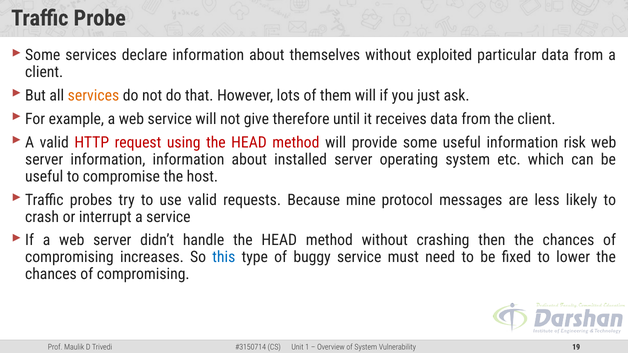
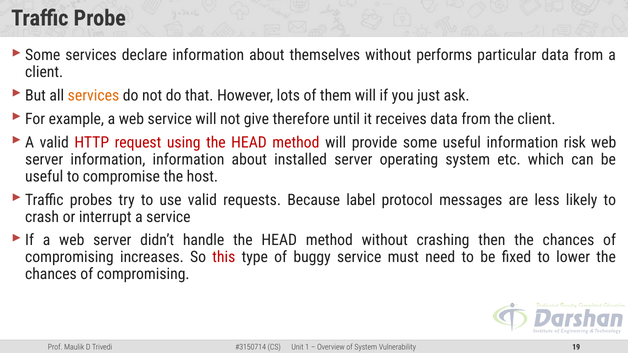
exploited: exploited -> performs (444, 55)
mine: mine -> label (361, 200)
this colour: blue -> red (224, 257)
